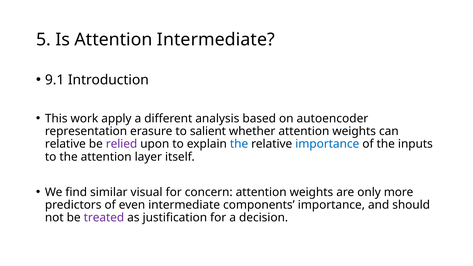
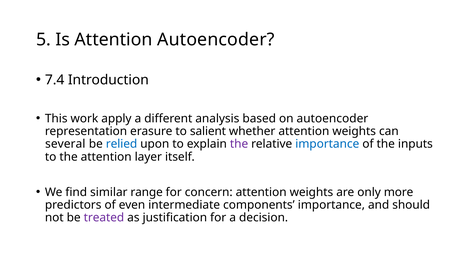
Attention Intermediate: Intermediate -> Autoencoder (216, 40)
9.1: 9.1 -> 7.4 (55, 80)
relative: relative -> several (65, 144)
relied colour: purple -> blue (122, 144)
the colour: blue -> purple (239, 144)
visual: visual -> range (147, 192)
